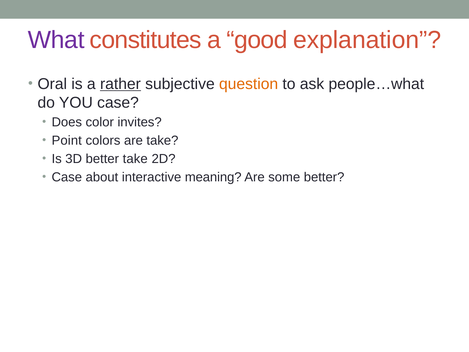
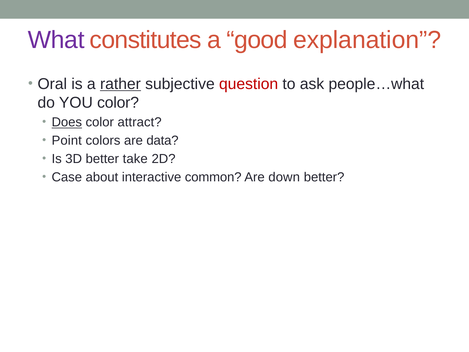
question colour: orange -> red (249, 84)
YOU case: case -> color (118, 103)
Does underline: none -> present (67, 122)
invites: invites -> attract (140, 122)
are take: take -> data (163, 141)
meaning: meaning -> common (213, 177)
some: some -> down (284, 177)
